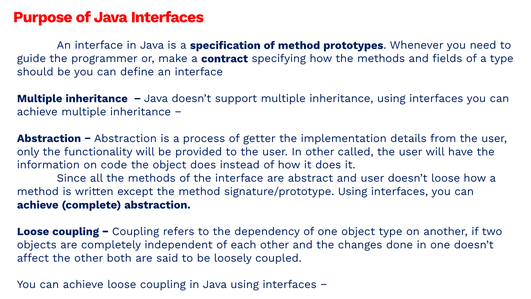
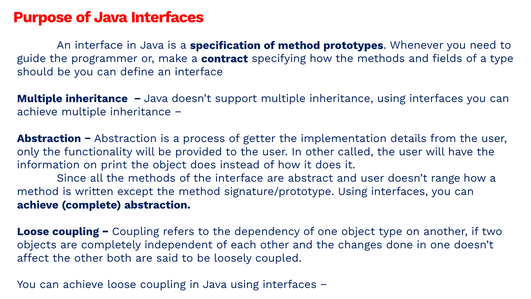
code: code -> print (114, 165)
doesn’t loose: loose -> range (446, 178)
